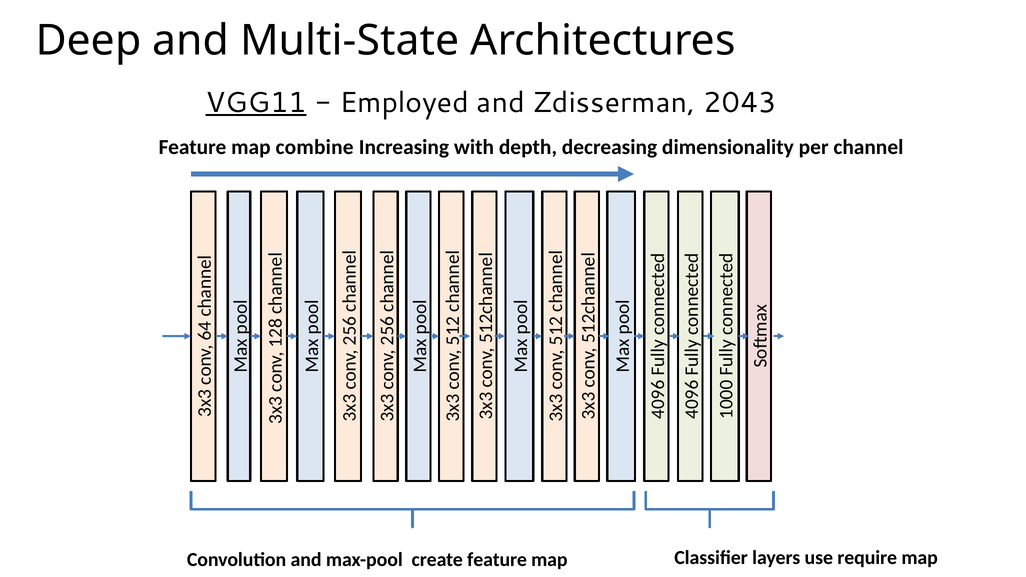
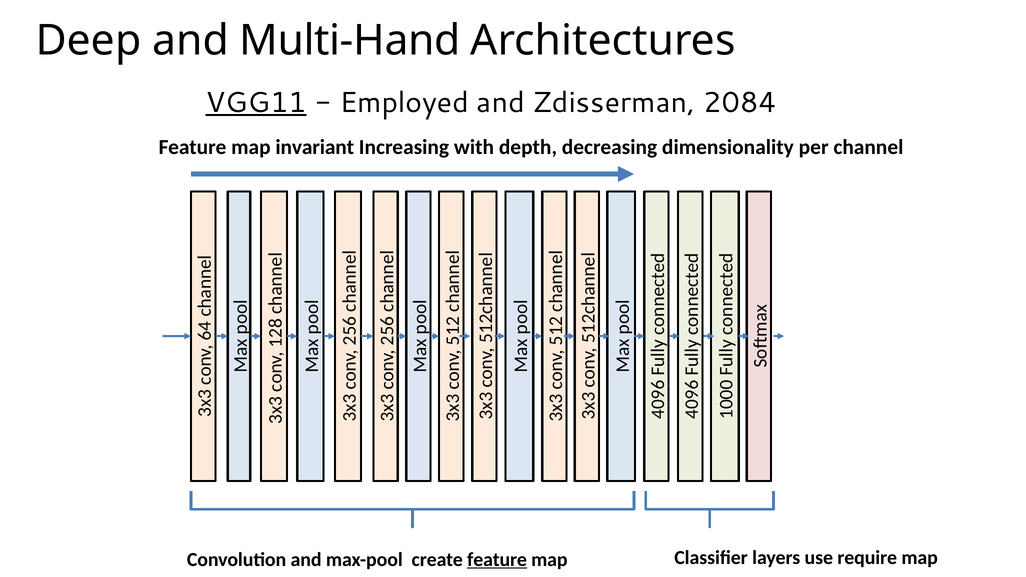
Multi-State: Multi-State -> Multi-Hand (350, 40)
2043: 2043 -> 2084 (740, 103)
combine: combine -> invariant (315, 147)
feature underline: none -> present (497, 560)
